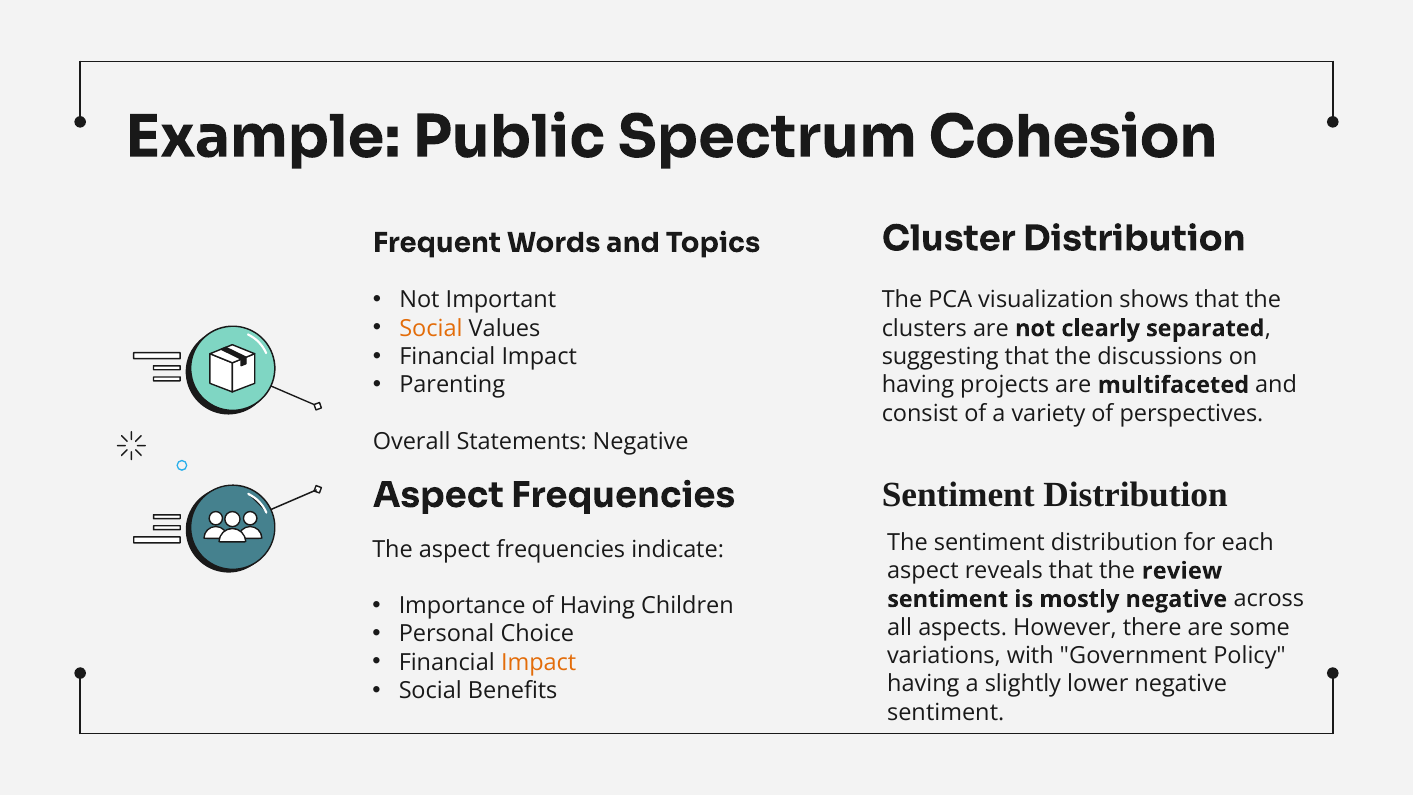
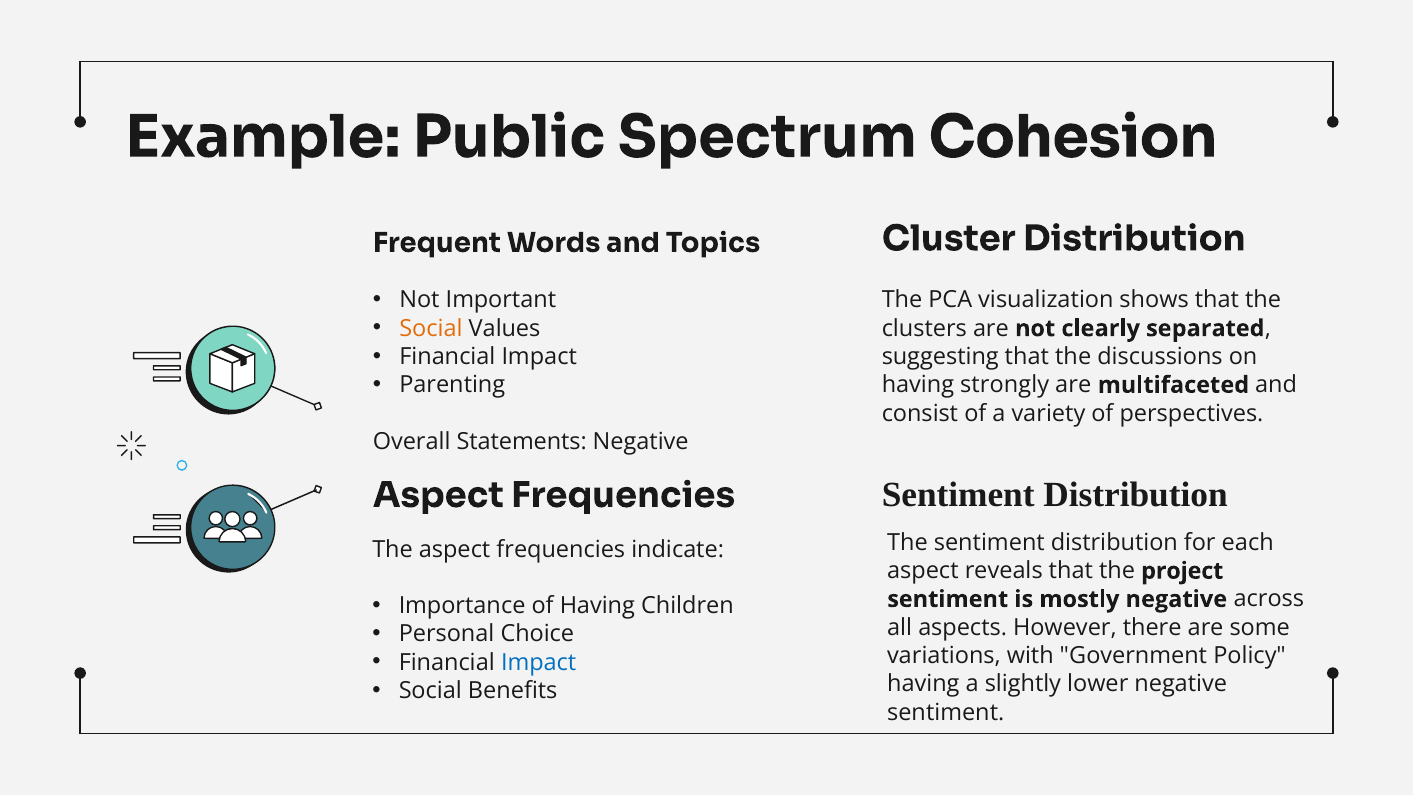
projects: projects -> strongly (1005, 385)
review: review -> project (1182, 571)
Impact colour: orange -> blue (539, 662)
